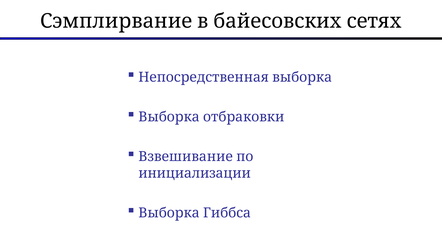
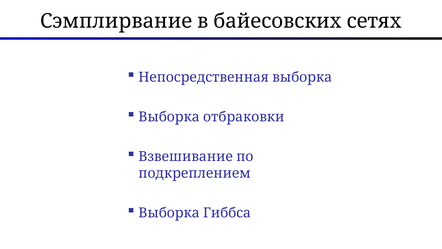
инициализации: инициализации -> подкреплением (195, 173)
